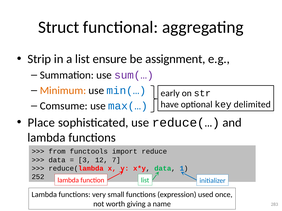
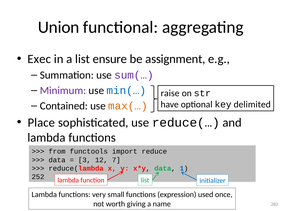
Struct: Struct -> Union (59, 27)
Strip: Strip -> Exec (39, 59)
Minimum colour: orange -> purple (63, 91)
early: early -> raise (170, 93)
Comsume: Comsume -> Contained (64, 106)
max(… colour: blue -> orange (128, 106)
